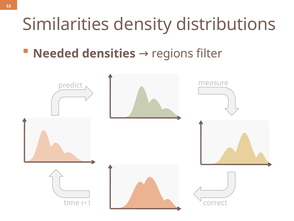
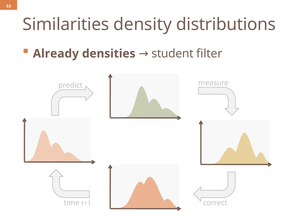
Needed: Needed -> Already (56, 53)
regions: regions -> student (173, 53)
